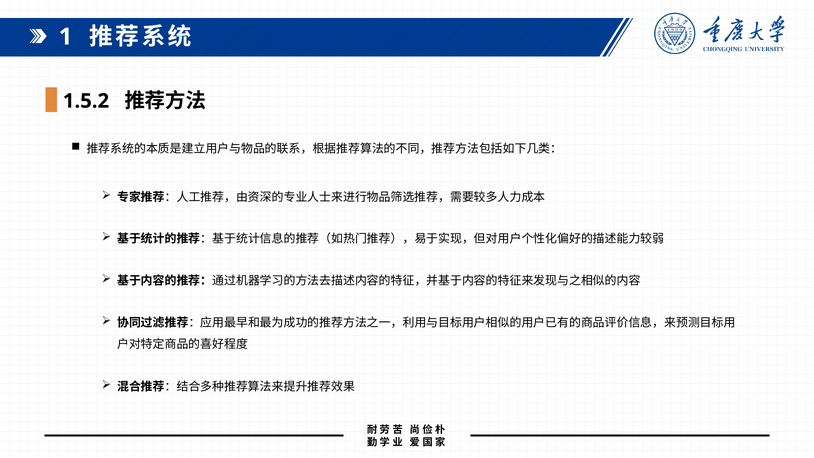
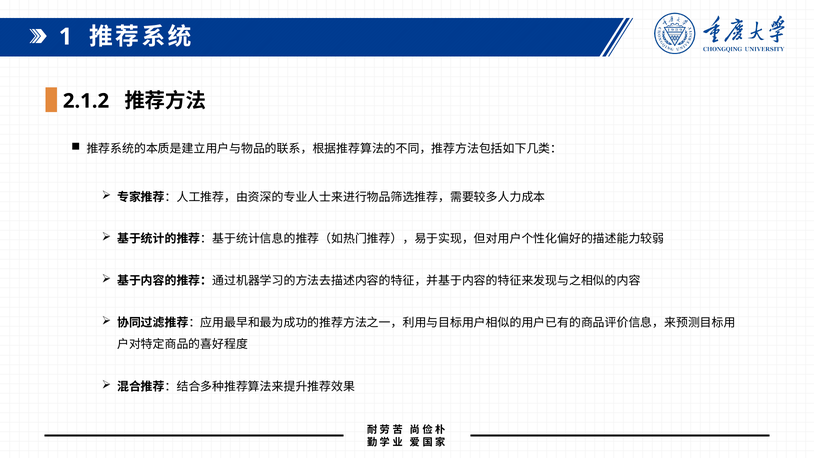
1.5.2: 1.5.2 -> 2.1.2 (86, 101)
